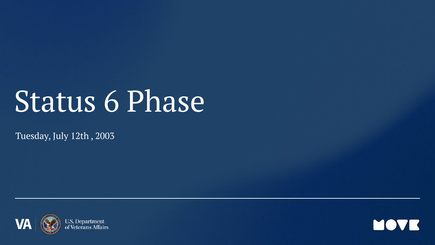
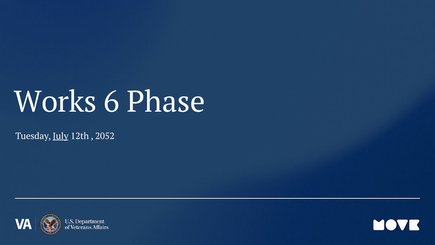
Status: Status -> Works (55, 102)
July underline: none -> present (61, 136)
2003: 2003 -> 2052 (105, 136)
